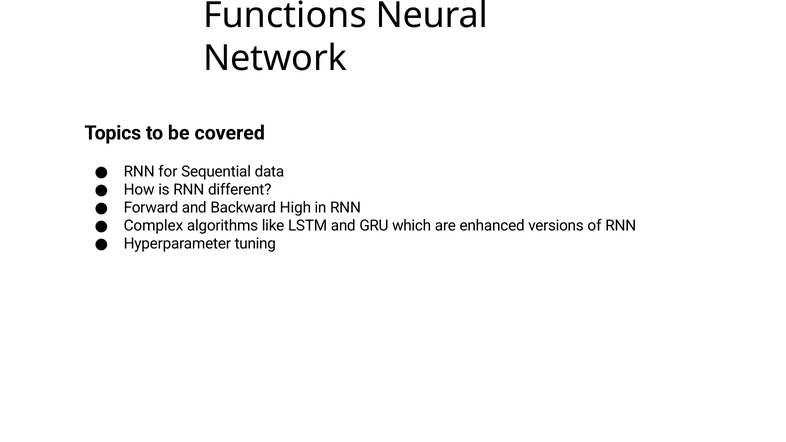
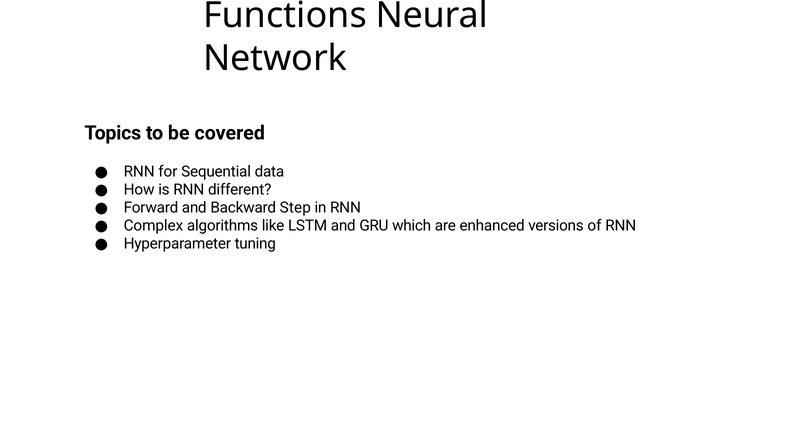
High: High -> Step (295, 208)
